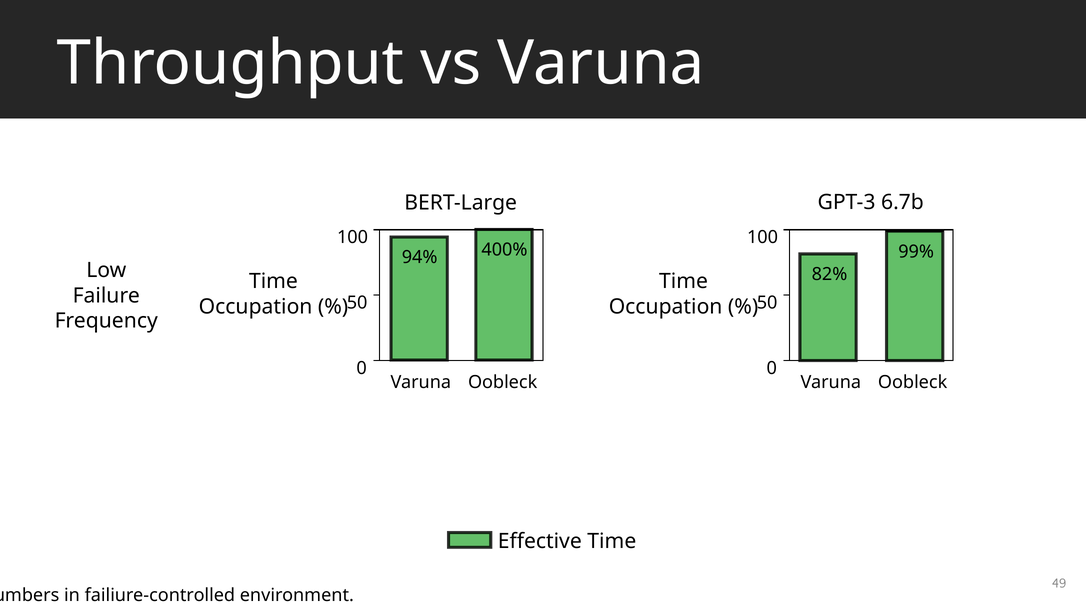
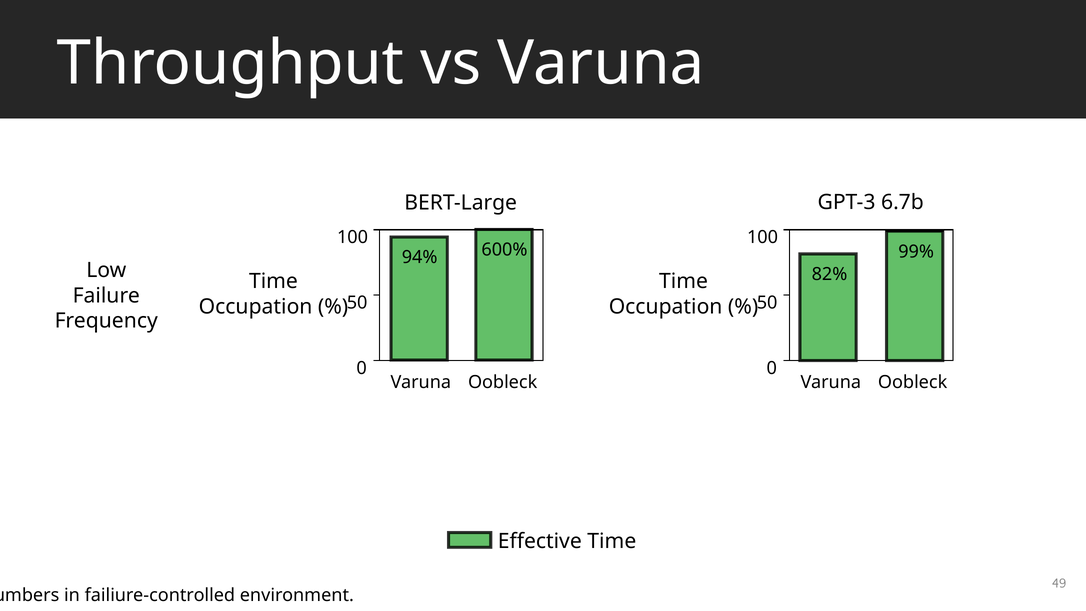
400%: 400% -> 600% (504, 250)
